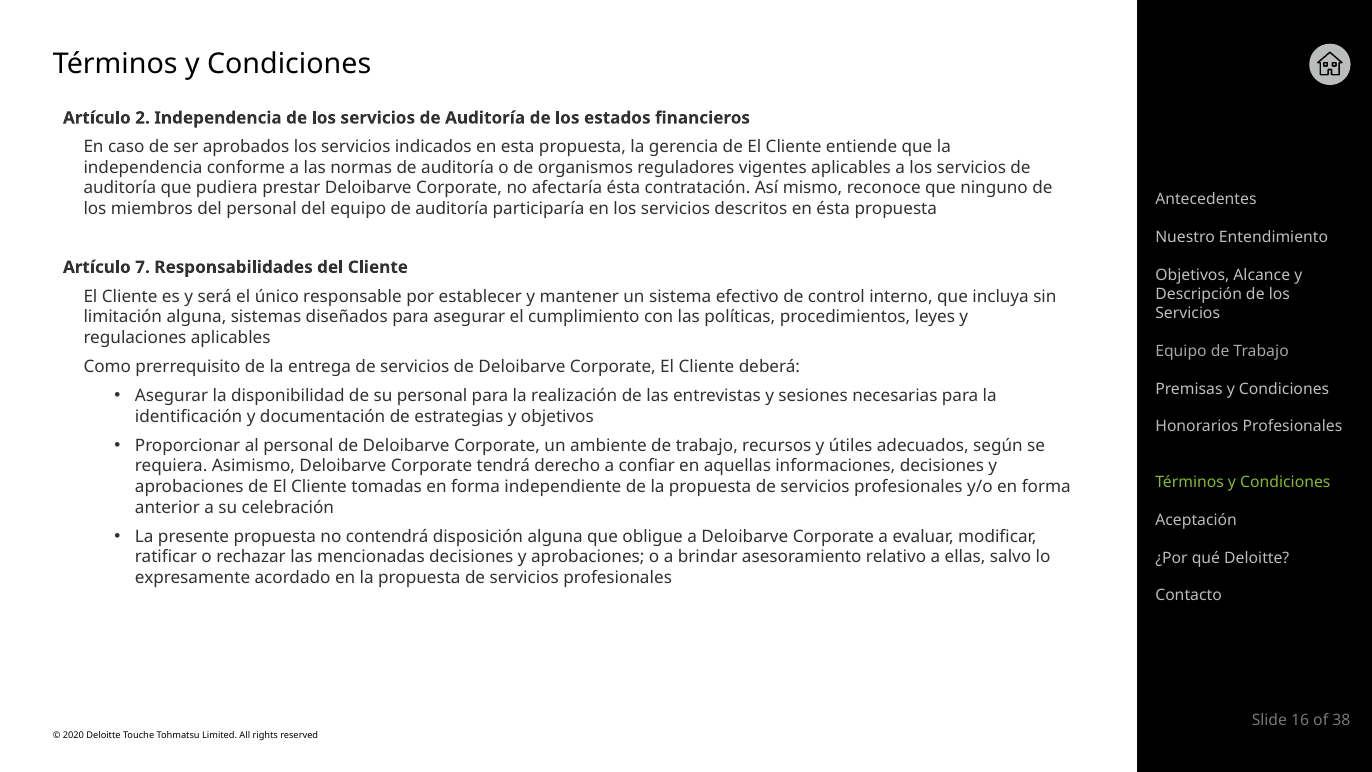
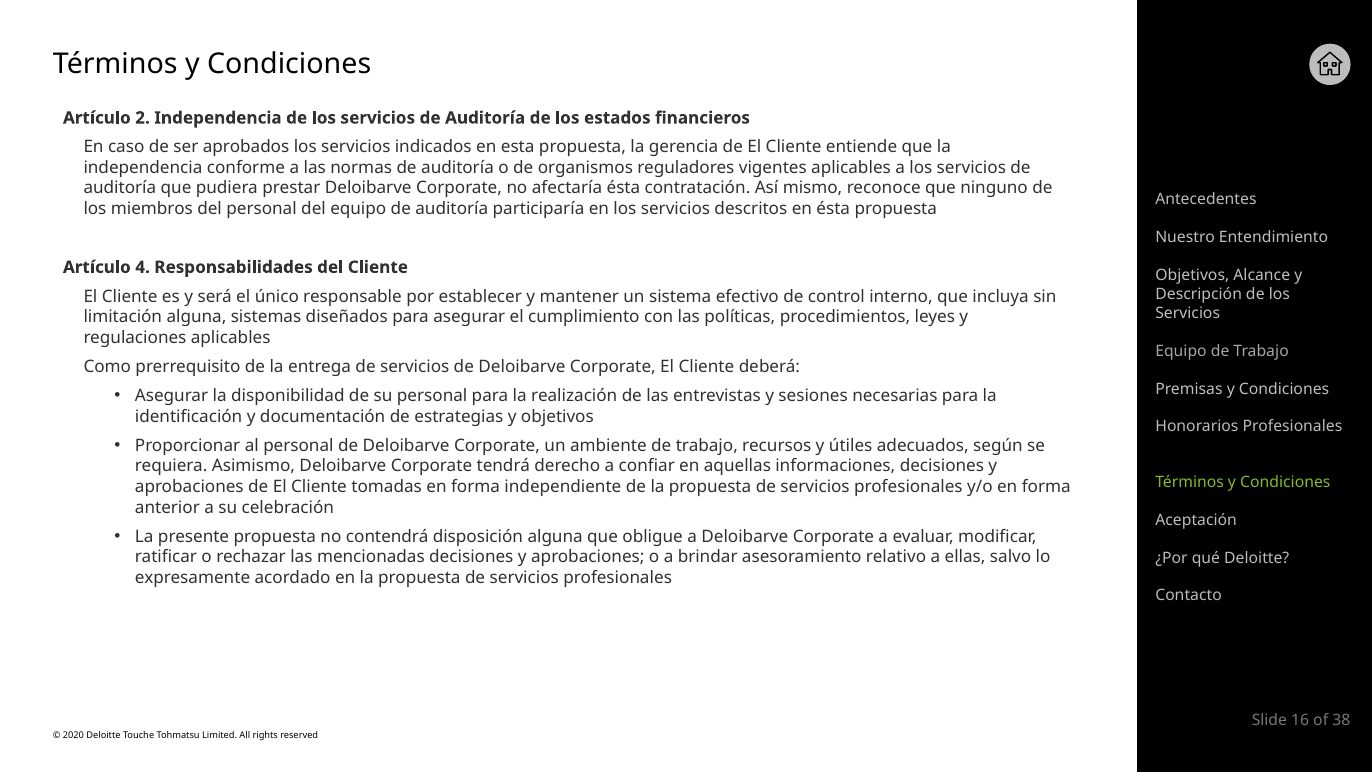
7: 7 -> 4 (143, 267)
